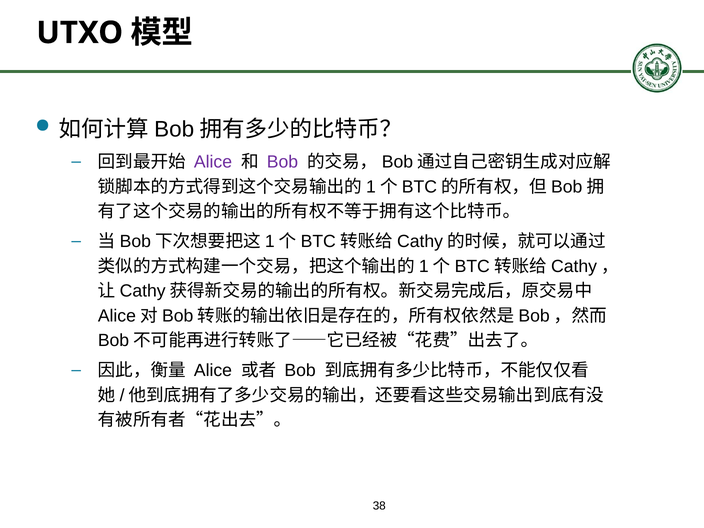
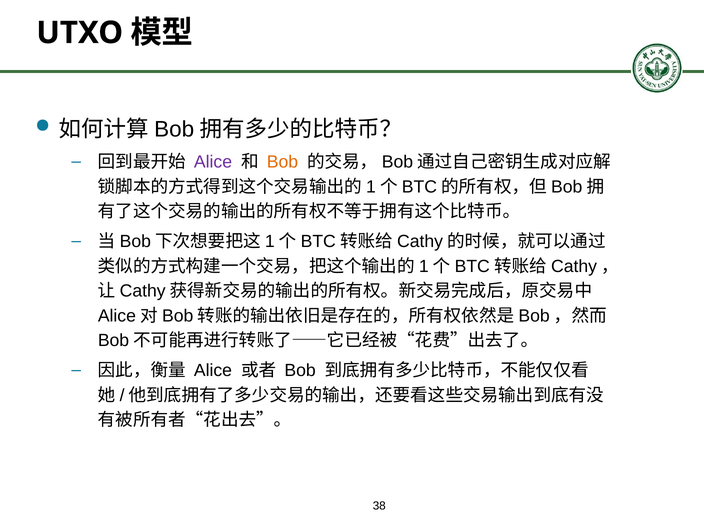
Bob colour: purple -> orange (282, 162)
